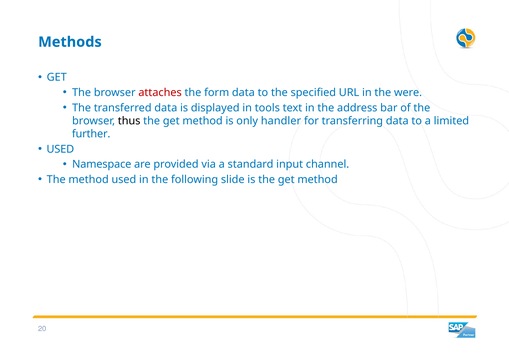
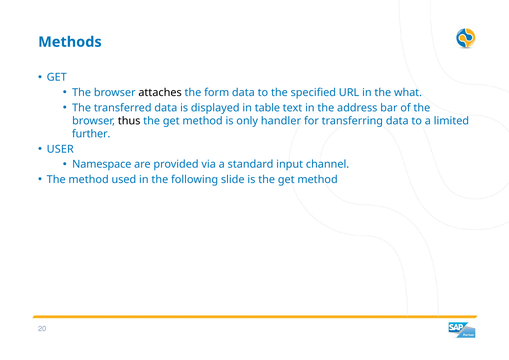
attaches colour: red -> black (160, 93)
were: were -> what (408, 93)
tools: tools -> table (267, 108)
USED: USED -> USER (60, 149)
